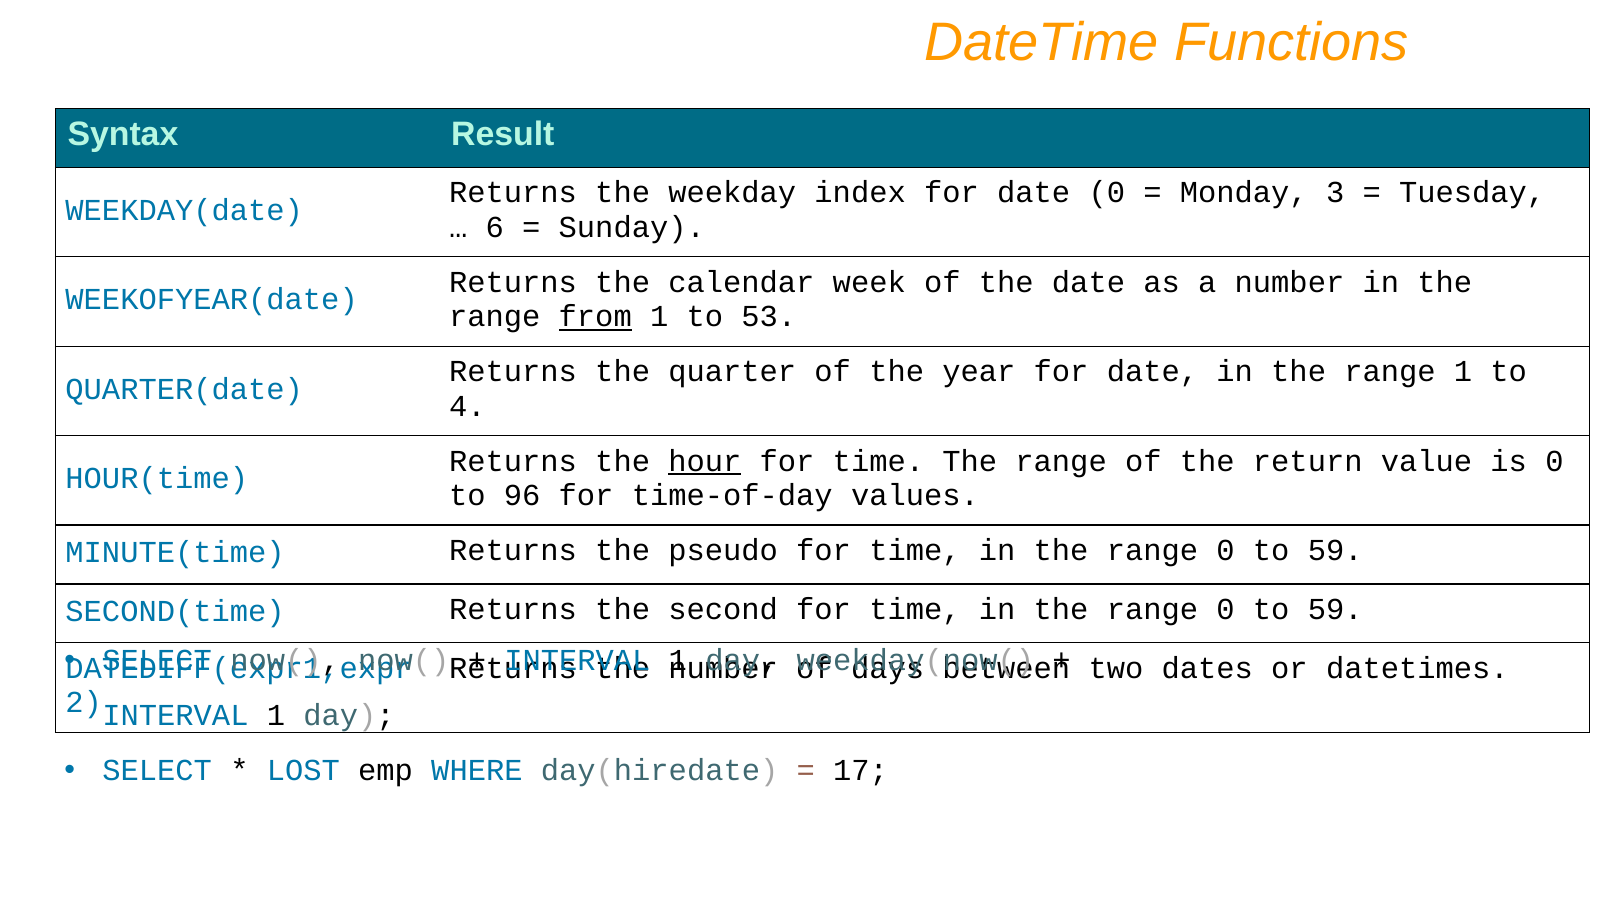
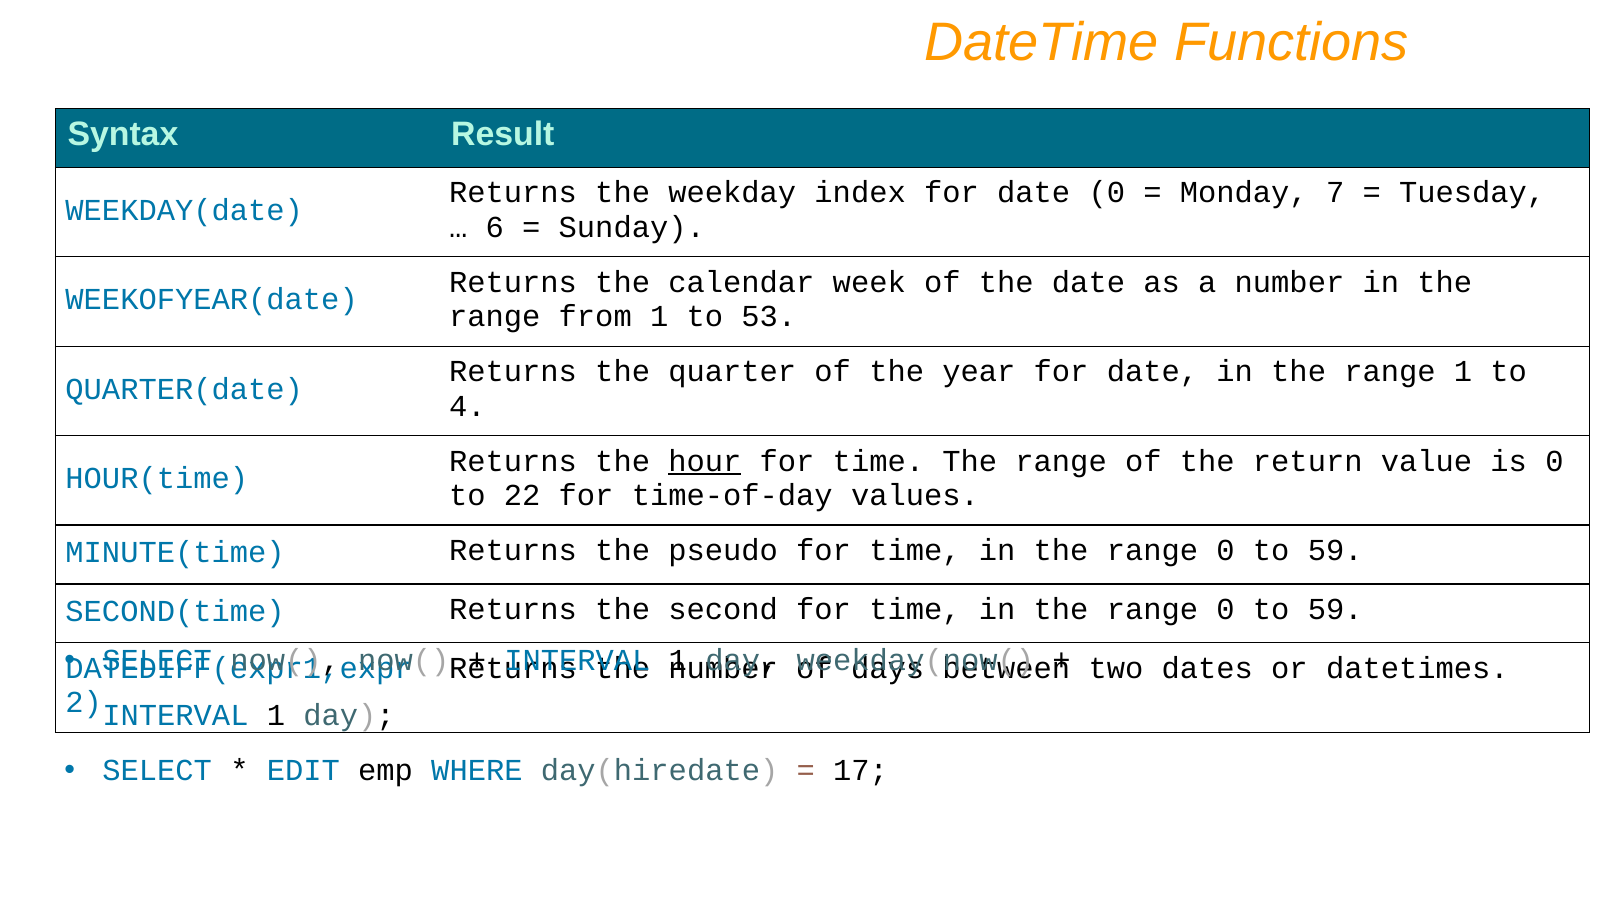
3: 3 -> 7 (1335, 193)
from underline: present -> none (595, 317)
96: 96 -> 22 (522, 495)
LOST: LOST -> EDIT (303, 770)
